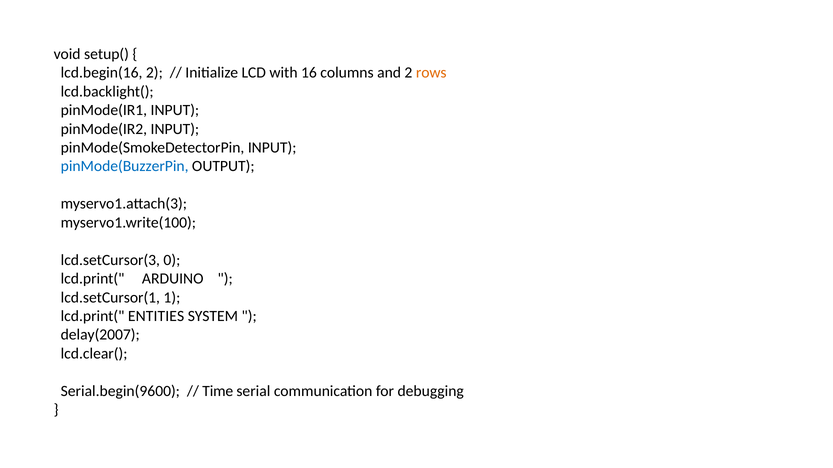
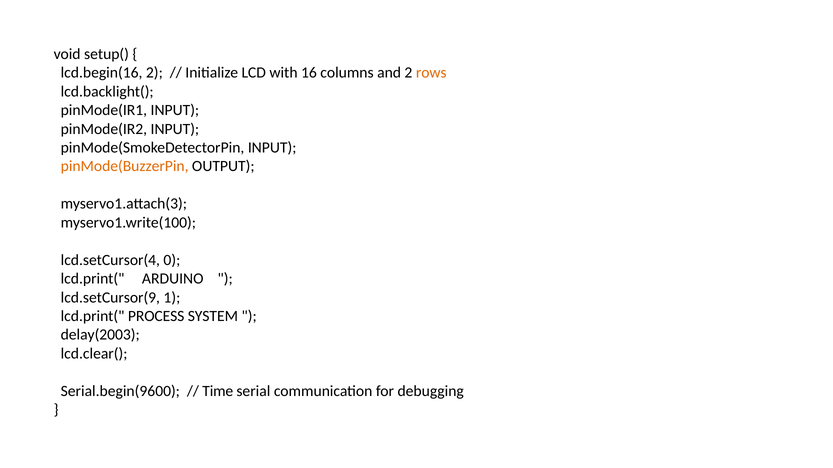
pinMode(BuzzerPin colour: blue -> orange (125, 167)
lcd.setCursor(3: lcd.setCursor(3 -> lcd.setCursor(4 (110, 260)
lcd.setCursor(1: lcd.setCursor(1 -> lcd.setCursor(9 (110, 298)
ENTITIES: ENTITIES -> PROCESS (156, 316)
delay(2007: delay(2007 -> delay(2003 (100, 335)
